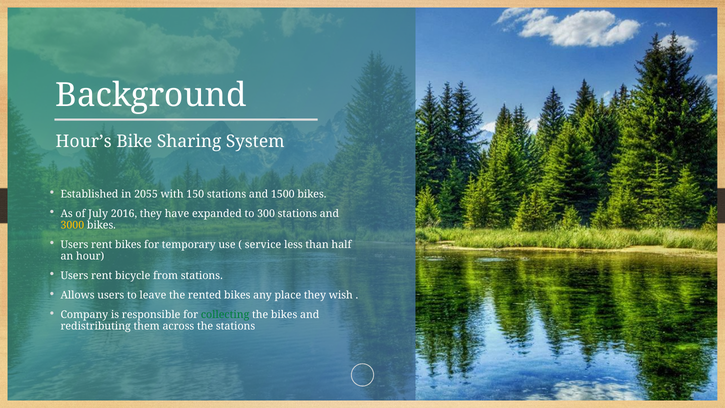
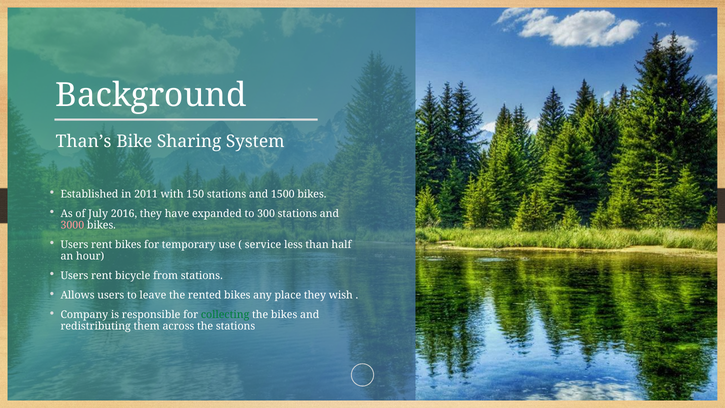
Hour’s: Hour’s -> Than’s (84, 141)
2055: 2055 -> 2011 (146, 194)
3000 colour: yellow -> pink (72, 225)
